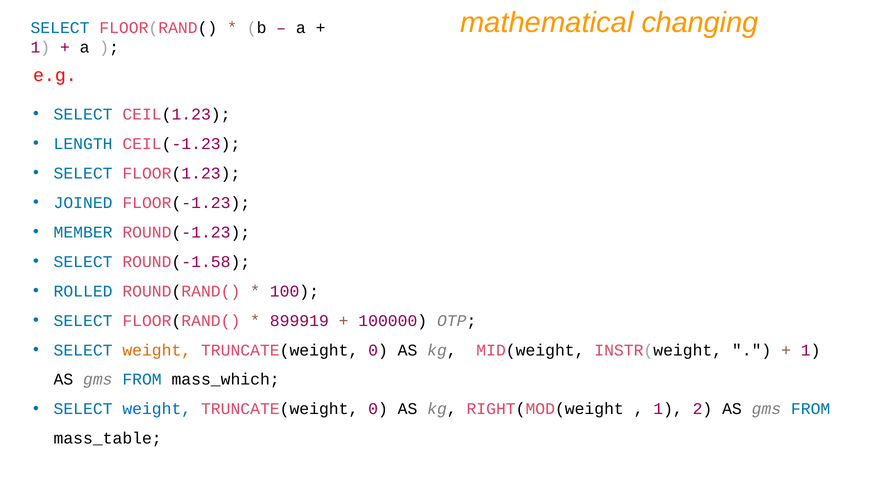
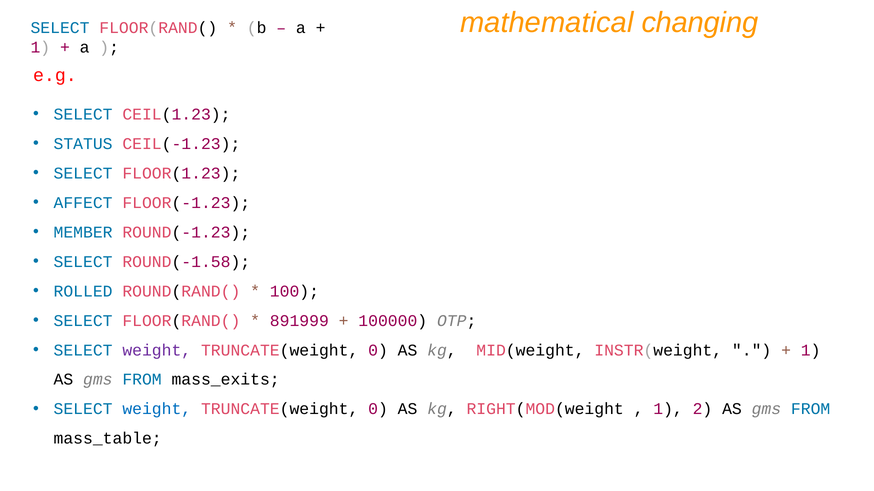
LENGTH: LENGTH -> STATUS (83, 144)
JOINED: JOINED -> AFFECT (83, 203)
899919: 899919 -> 891999 (299, 321)
weight colour: orange -> purple (157, 351)
mass_which: mass_which -> mass_exits (226, 380)
